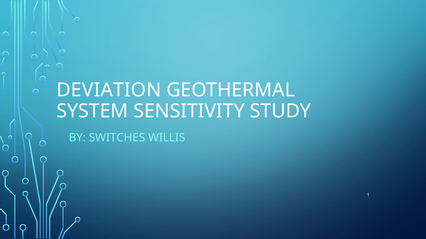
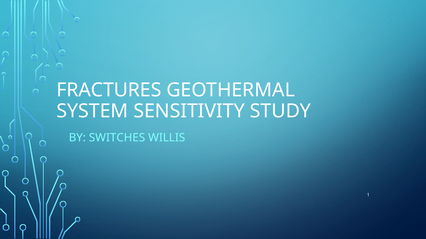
DEVIATION: DEVIATION -> FRACTURES (109, 90)
